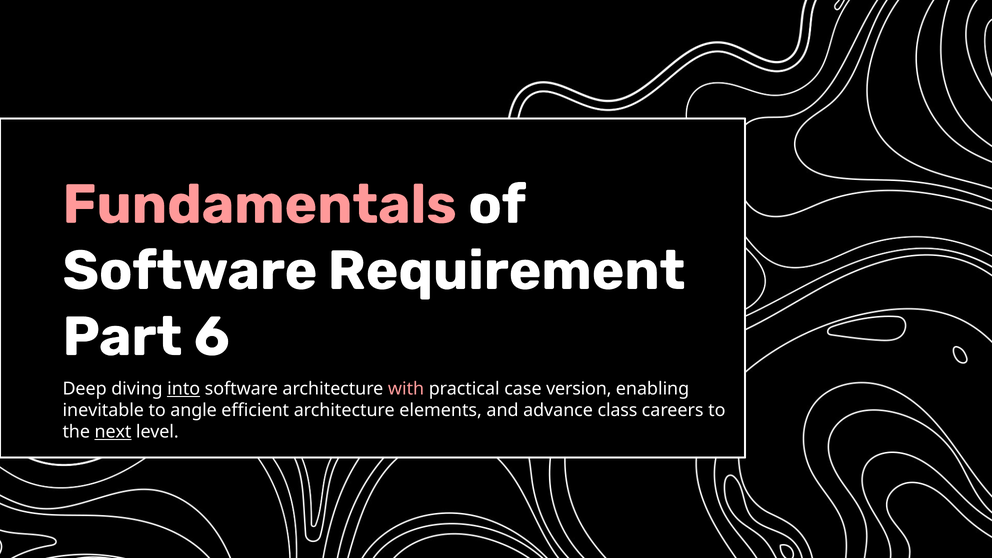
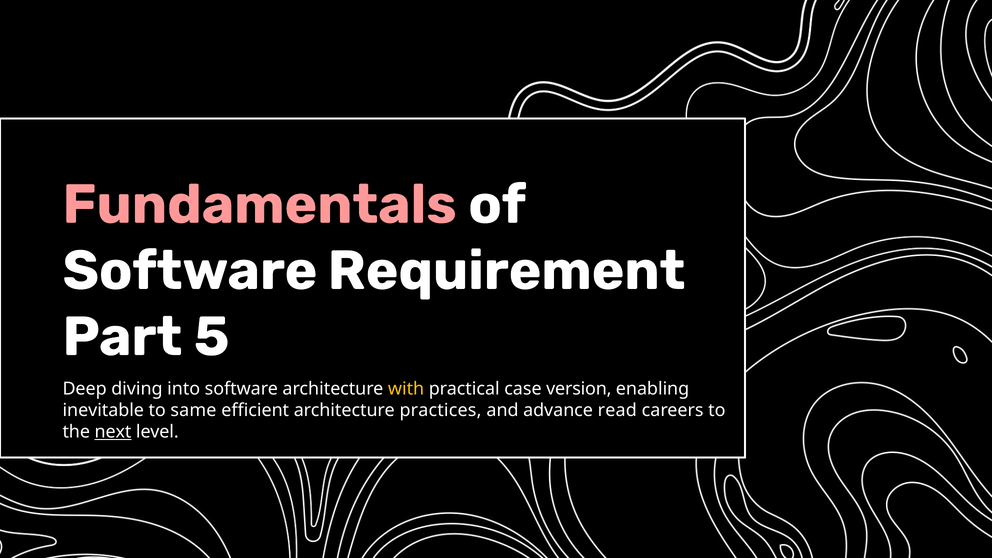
6: 6 -> 5 (212, 337)
into underline: present -> none (184, 389)
with colour: pink -> yellow (406, 389)
angle: angle -> same (193, 410)
elements: elements -> practices (440, 410)
class: class -> read (617, 410)
